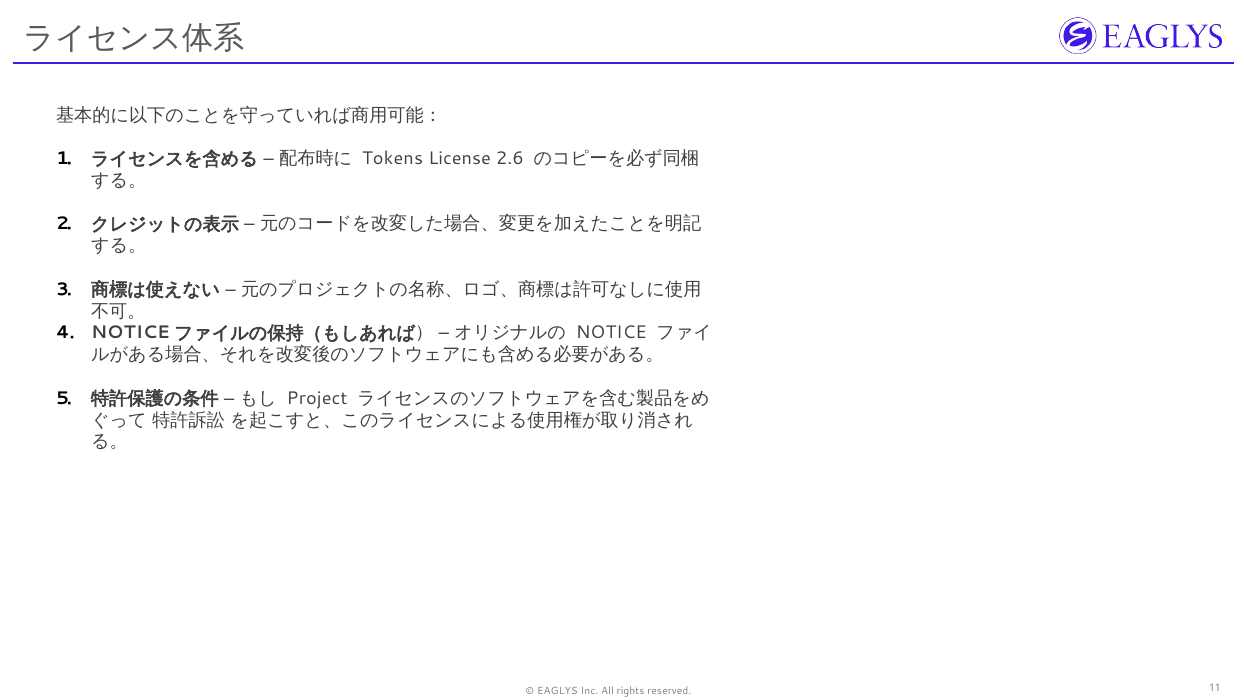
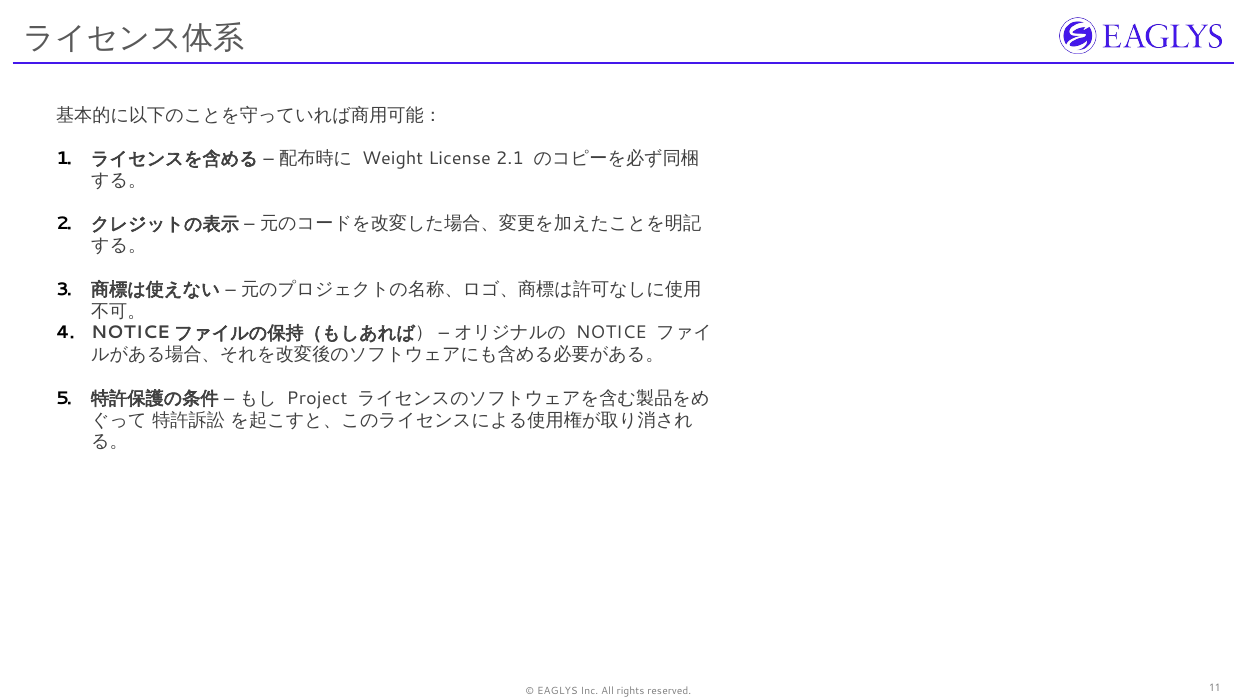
Tokens: Tokens -> Weight (393, 159)
2.6: 2.6 -> 2.1 (510, 159)
